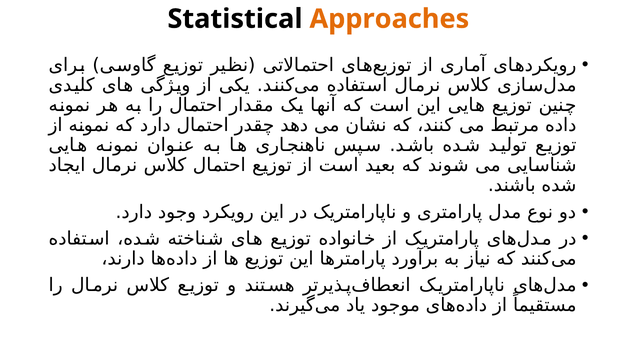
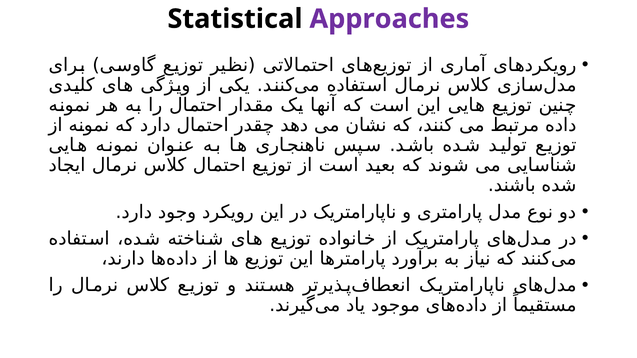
Approaches colour: orange -> purple (389, 19)
